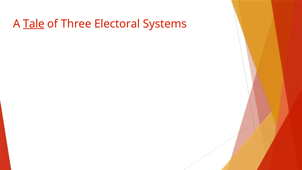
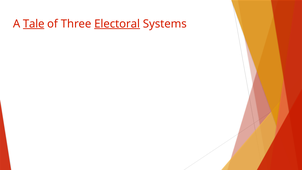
Electoral underline: none -> present (117, 24)
